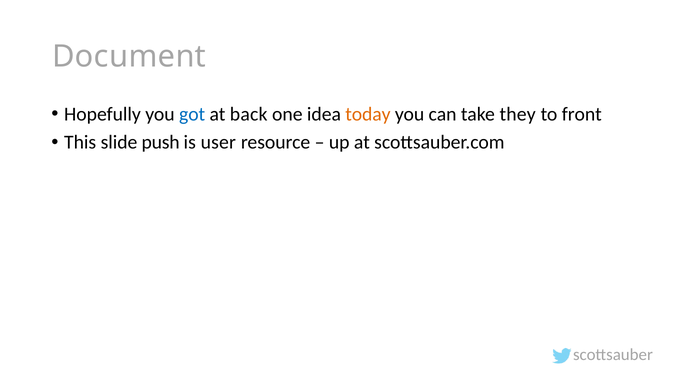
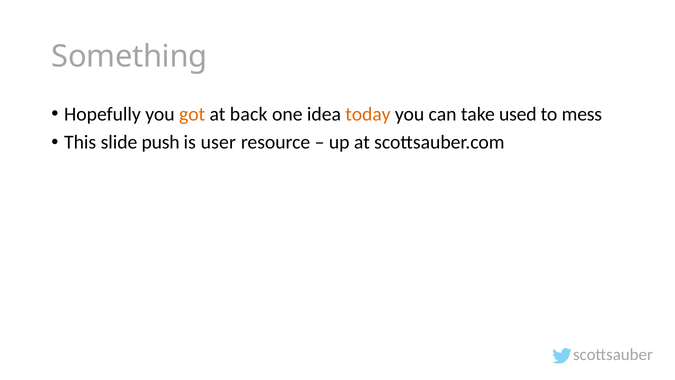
Document: Document -> Something (129, 57)
got colour: blue -> orange (192, 114)
they: they -> used (518, 114)
front: front -> mess (582, 114)
